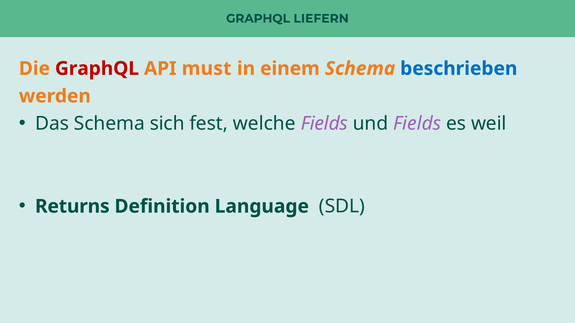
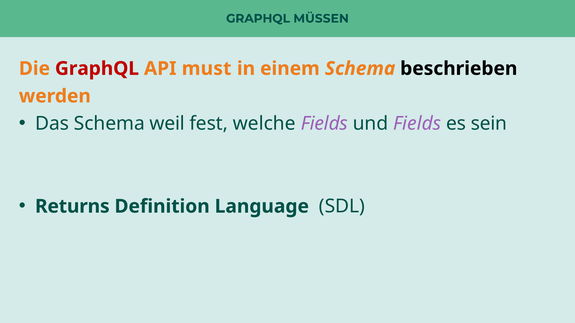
LIEFERN: LIEFERN -> MÜSSEN (321, 19)
beschrieben colour: blue -> black (459, 69)
sich: sich -> weil (167, 124)
weil: weil -> sein (489, 124)
